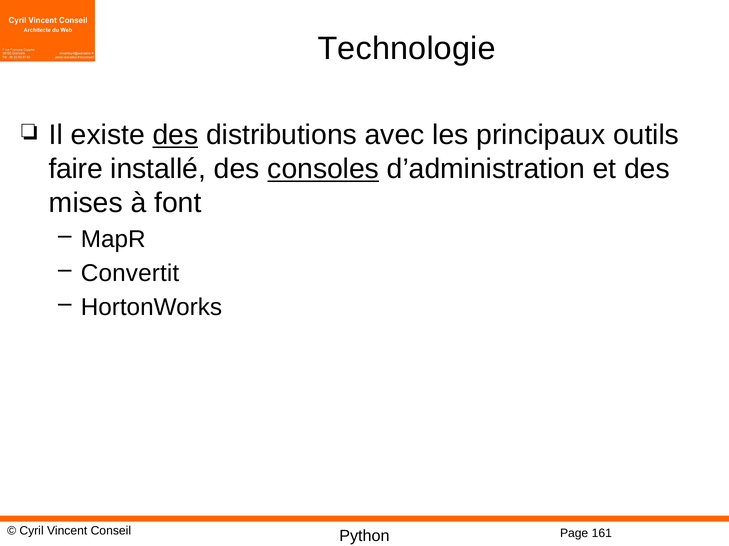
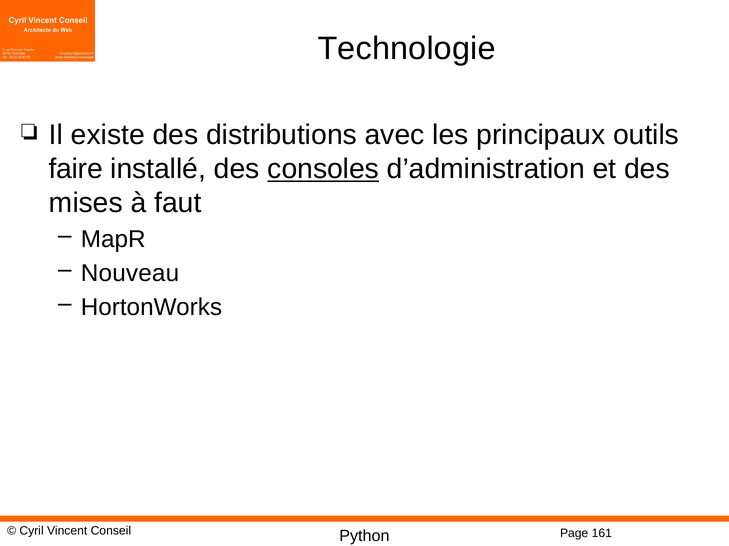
des underline: present -> none (175, 135)
font: font -> faut (178, 203)
Convertit: Convertit -> Nouveau (130, 274)
